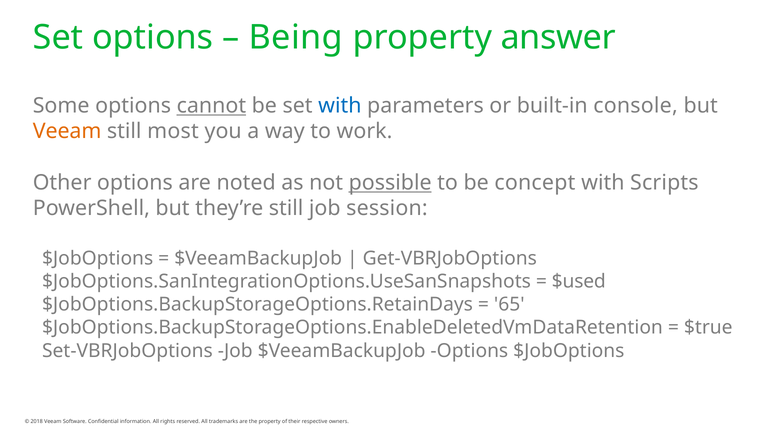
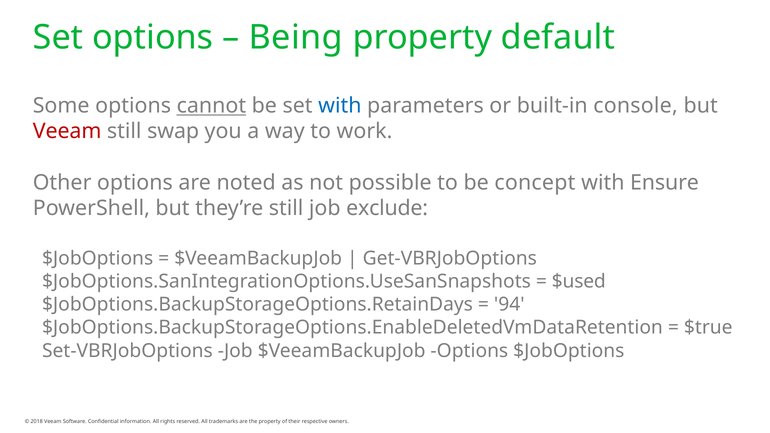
answer: answer -> default (558, 37)
Veeam colour: orange -> red (67, 131)
most: most -> swap (173, 131)
possible underline: present -> none (390, 183)
Scripts: Scripts -> Ensure (665, 183)
session: session -> exclude (387, 208)
65: 65 -> 94 (509, 305)
